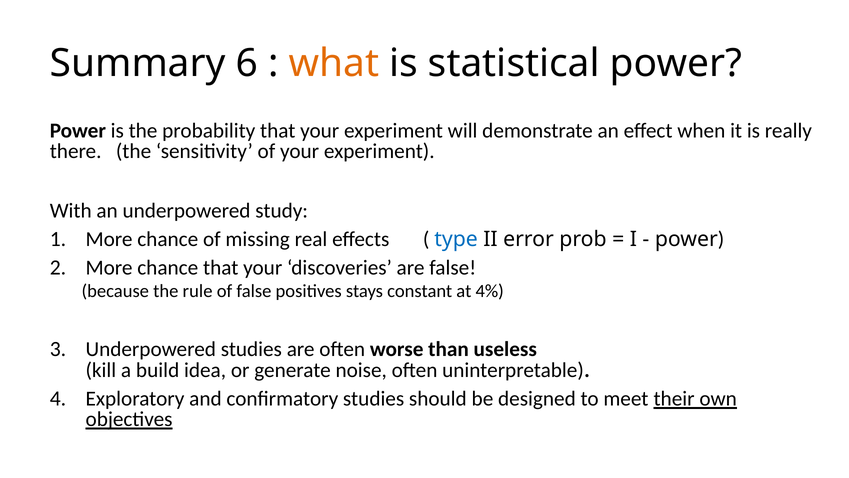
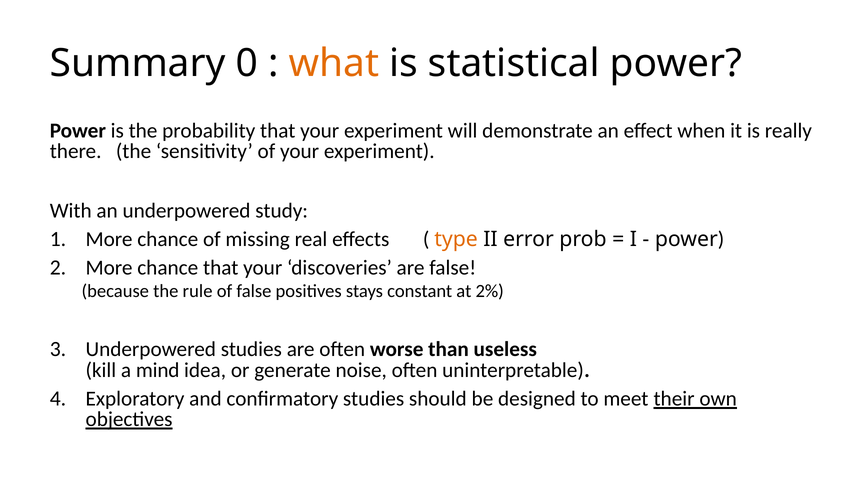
6: 6 -> 0 (247, 63)
type colour: blue -> orange (456, 239)
4%: 4% -> 2% (490, 291)
build: build -> mind (158, 370)
